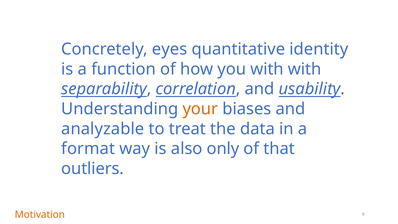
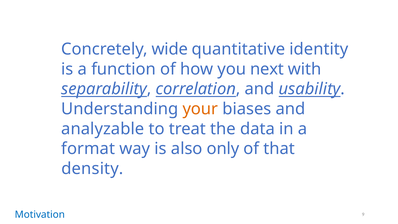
eyes: eyes -> wide (170, 49)
you with: with -> next (267, 69)
outliers: outliers -> density (92, 169)
Motivation colour: orange -> blue (40, 214)
